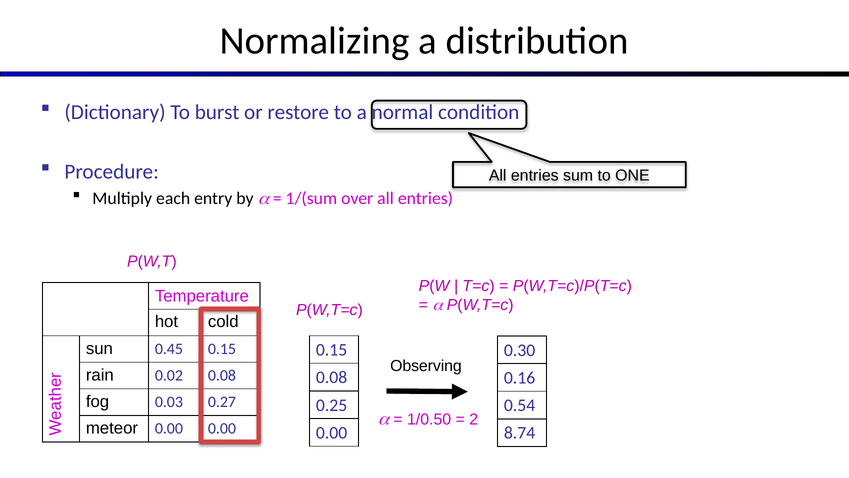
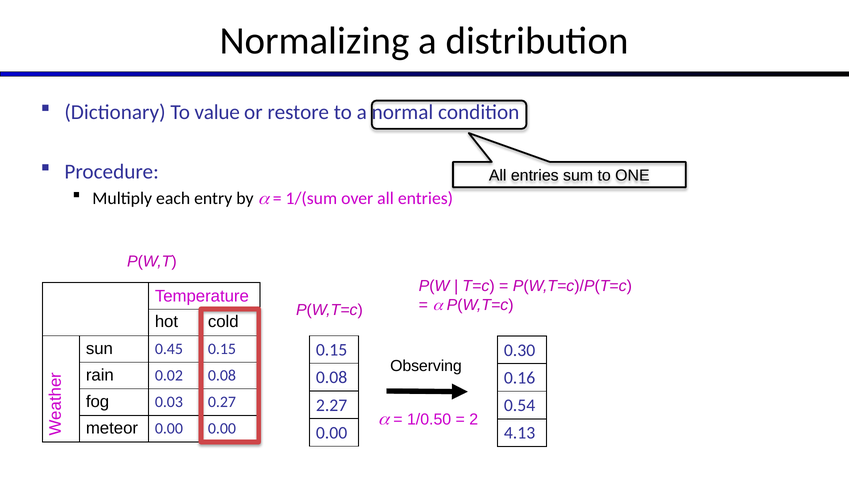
burst: burst -> value (217, 112)
0.25: 0.25 -> 2.27 (332, 405)
8.74: 8.74 -> 4.13 (520, 433)
